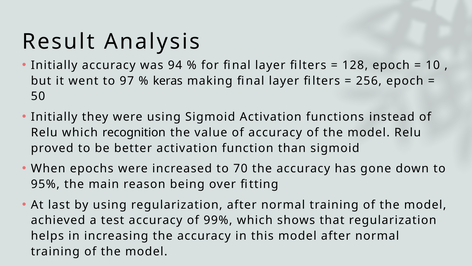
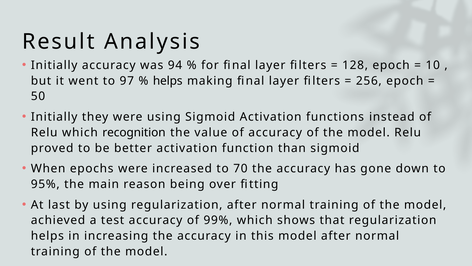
keras: keras -> helps (168, 81)
